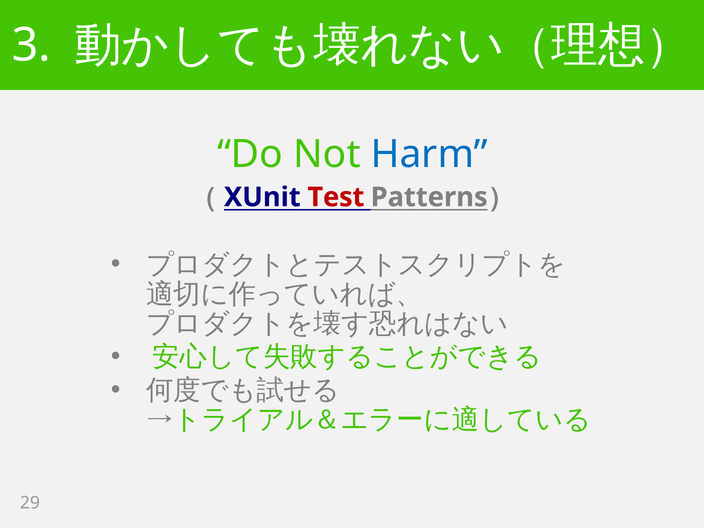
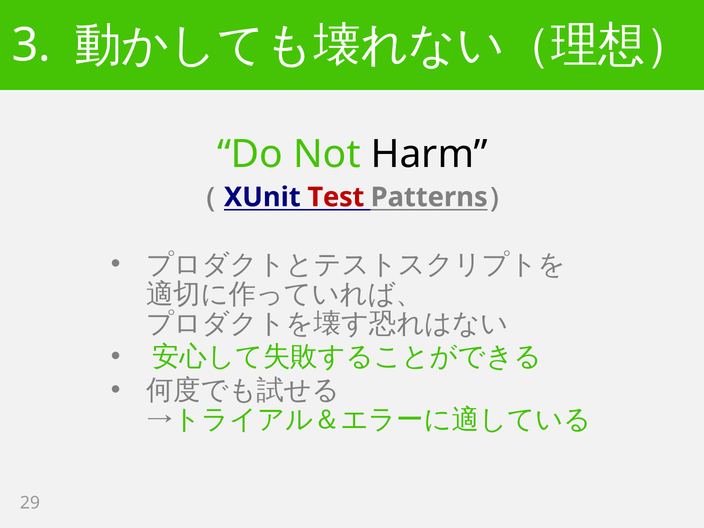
Harm colour: blue -> black (429, 154)
